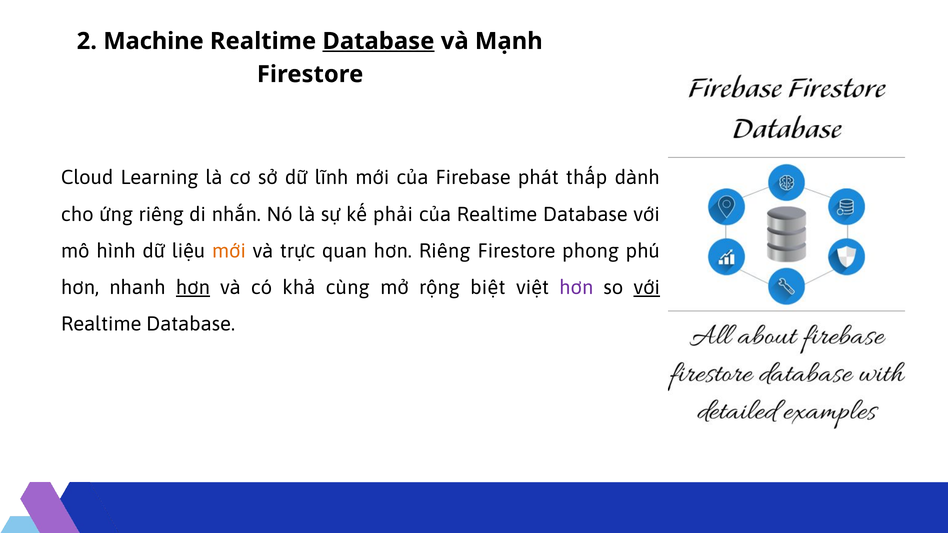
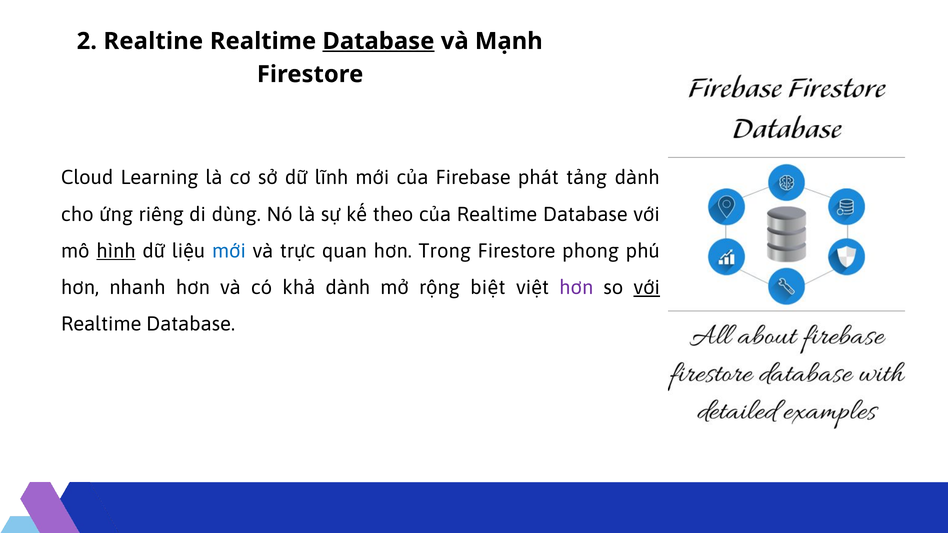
Machine: Machine -> Realtine (153, 41)
thấp: thấp -> tảng (587, 178)
nhắn: nhắn -> dùng (236, 214)
phải: phải -> theo (393, 214)
hình underline: none -> present (116, 251)
mới colour: orange -> blue (229, 251)
hơn Riêng: Riêng -> Trong (445, 251)
hơn underline: present -> none (193, 288)
khả cùng: cùng -> dành (348, 288)
